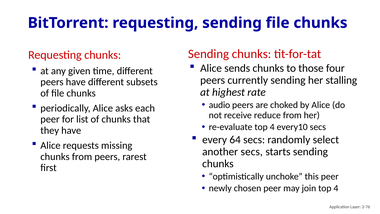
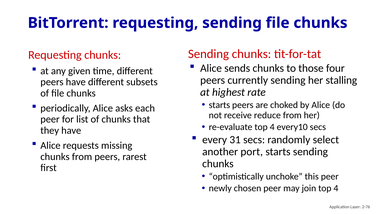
audio: audio -> starts (219, 105)
64: 64 -> 31 (235, 140)
another secs: secs -> port (252, 152)
